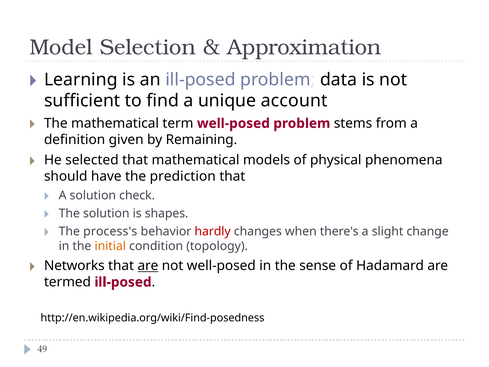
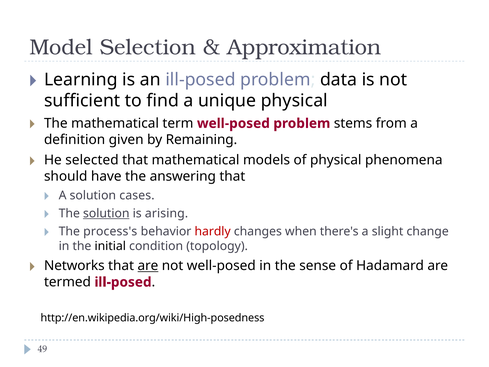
unique account: account -> physical (294, 101)
prediction: prediction -> answering (183, 176)
check: check -> cases (137, 195)
solution underline: none -> present (106, 213)
shapes: shapes -> arising (166, 213)
initial colour: orange -> black (110, 246)
http://en.wikipedia.org/wiki/Find-posedness: http://en.wikipedia.org/wiki/Find-posedness -> http://en.wikipedia.org/wiki/High-posedness (153, 318)
